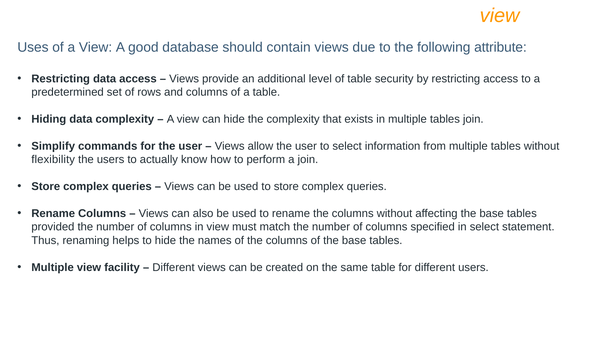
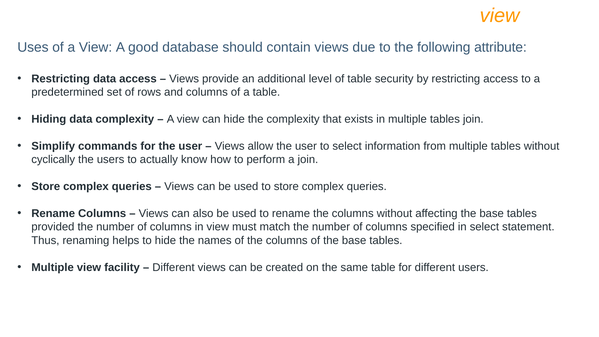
flexibility: flexibility -> cyclically (53, 160)
